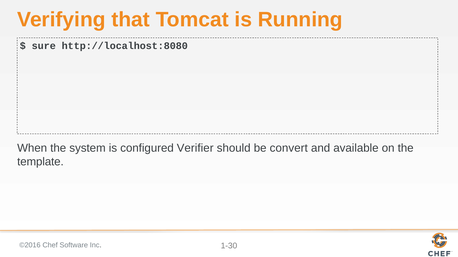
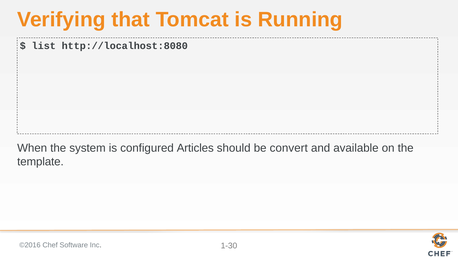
sure: sure -> list (44, 46)
Verifier: Verifier -> Articles (195, 149)
